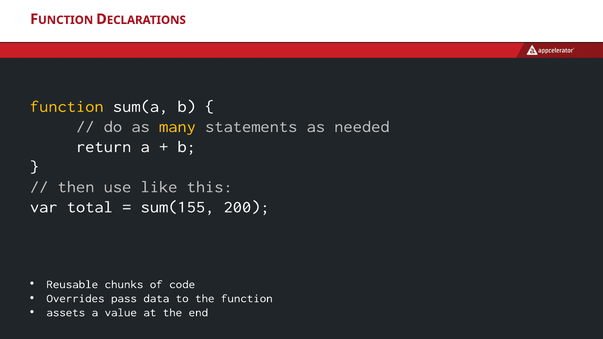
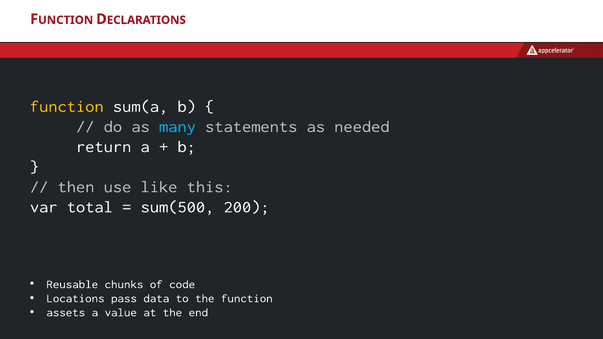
many colour: yellow -> light blue (177, 126)
sum(155: sum(155 -> sum(500 (177, 207)
Overrides: Overrides -> Locations (75, 298)
